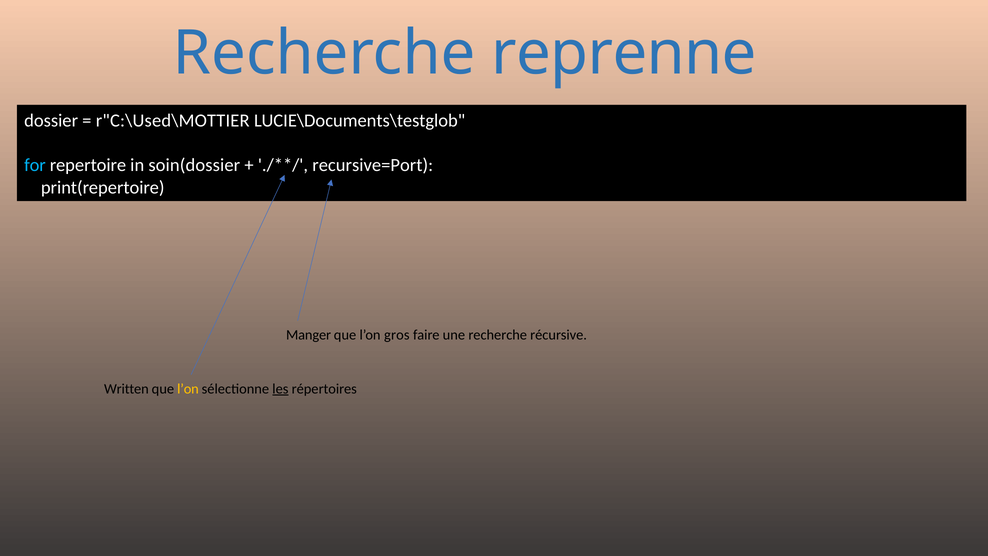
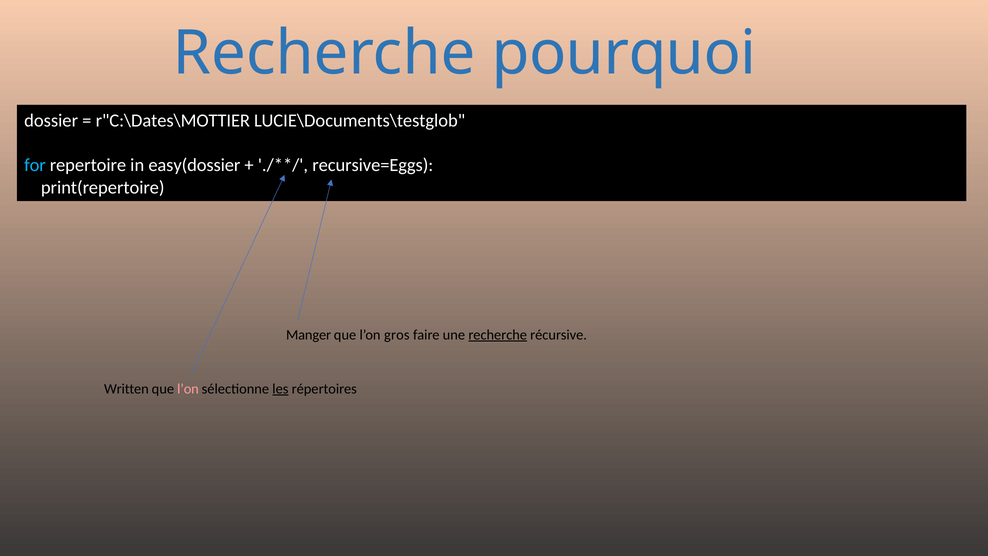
reprenne: reprenne -> pourquoi (624, 53)
r"C:\Used\MOTTIER: r"C:\Used\MOTTIER -> r"C:\Dates\MOTTIER (173, 121)
soin(dossier: soin(dossier -> easy(dossier (194, 165)
recursive=Port: recursive=Port -> recursive=Eggs (373, 165)
recherche underline: none -> present (498, 335)
l’on colour: yellow -> pink (188, 389)
